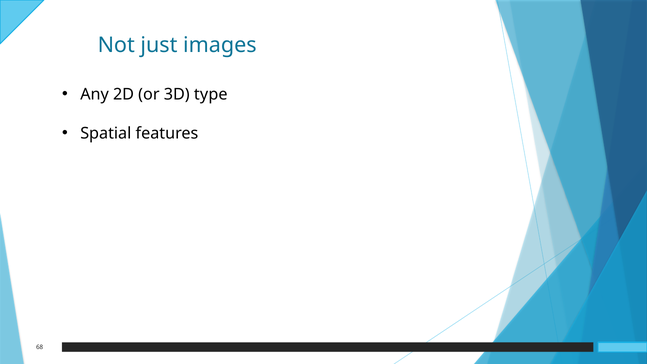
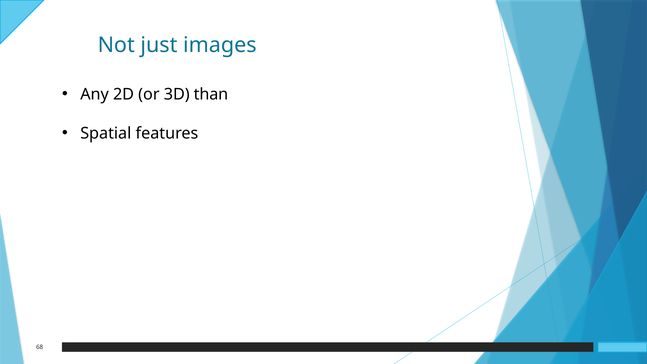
type: type -> than (211, 94)
